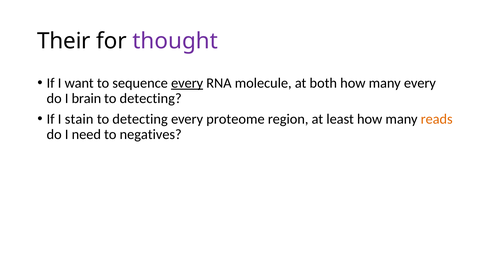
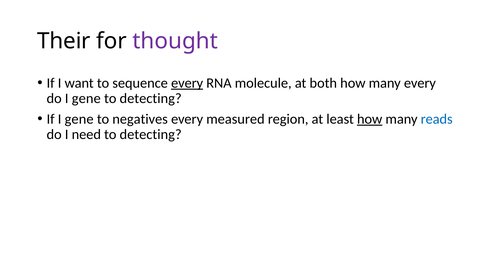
do I brain: brain -> gene (86, 98)
If I stain: stain -> gene (79, 119)
detecting: detecting -> negatives (140, 119)
proteome: proteome -> measured (235, 119)
how underline: none -> present (370, 119)
reads colour: orange -> blue (437, 119)
need to negatives: negatives -> detecting (151, 135)
